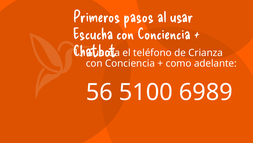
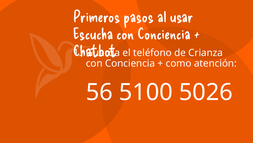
adelante: adelante -> atención (215, 63)
6989: 6989 -> 5026 (206, 92)
